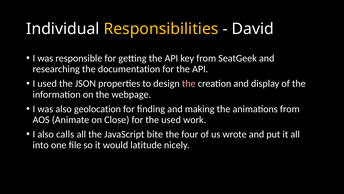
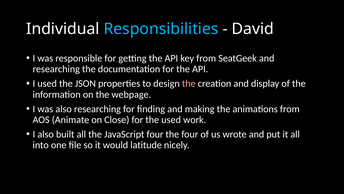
Responsibilities colour: yellow -> light blue (161, 29)
also geolocation: geolocation -> researching (97, 109)
calls: calls -> built (65, 134)
JavaScript bite: bite -> four (155, 134)
